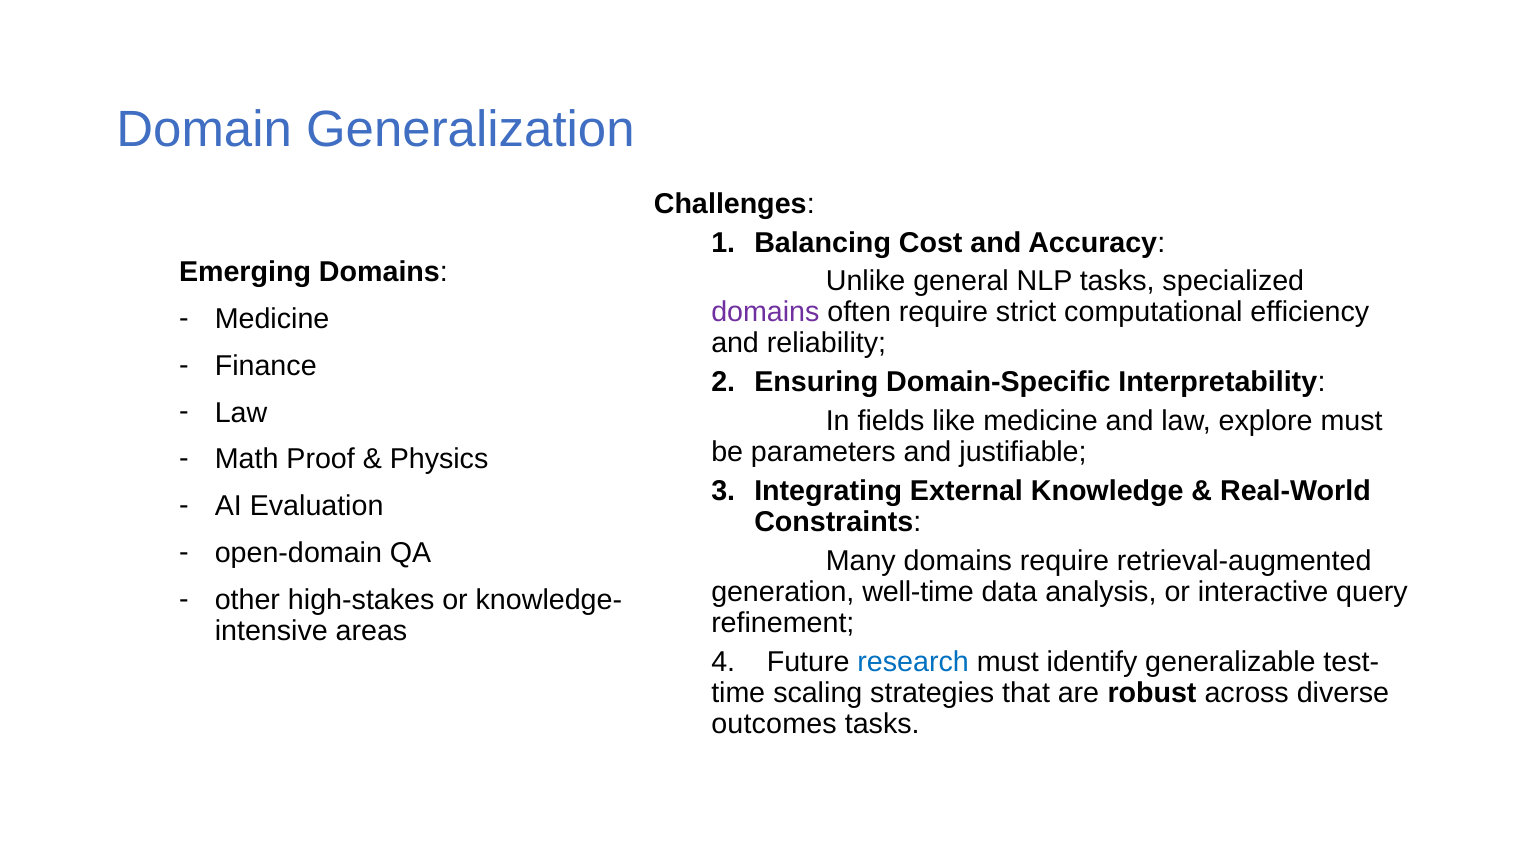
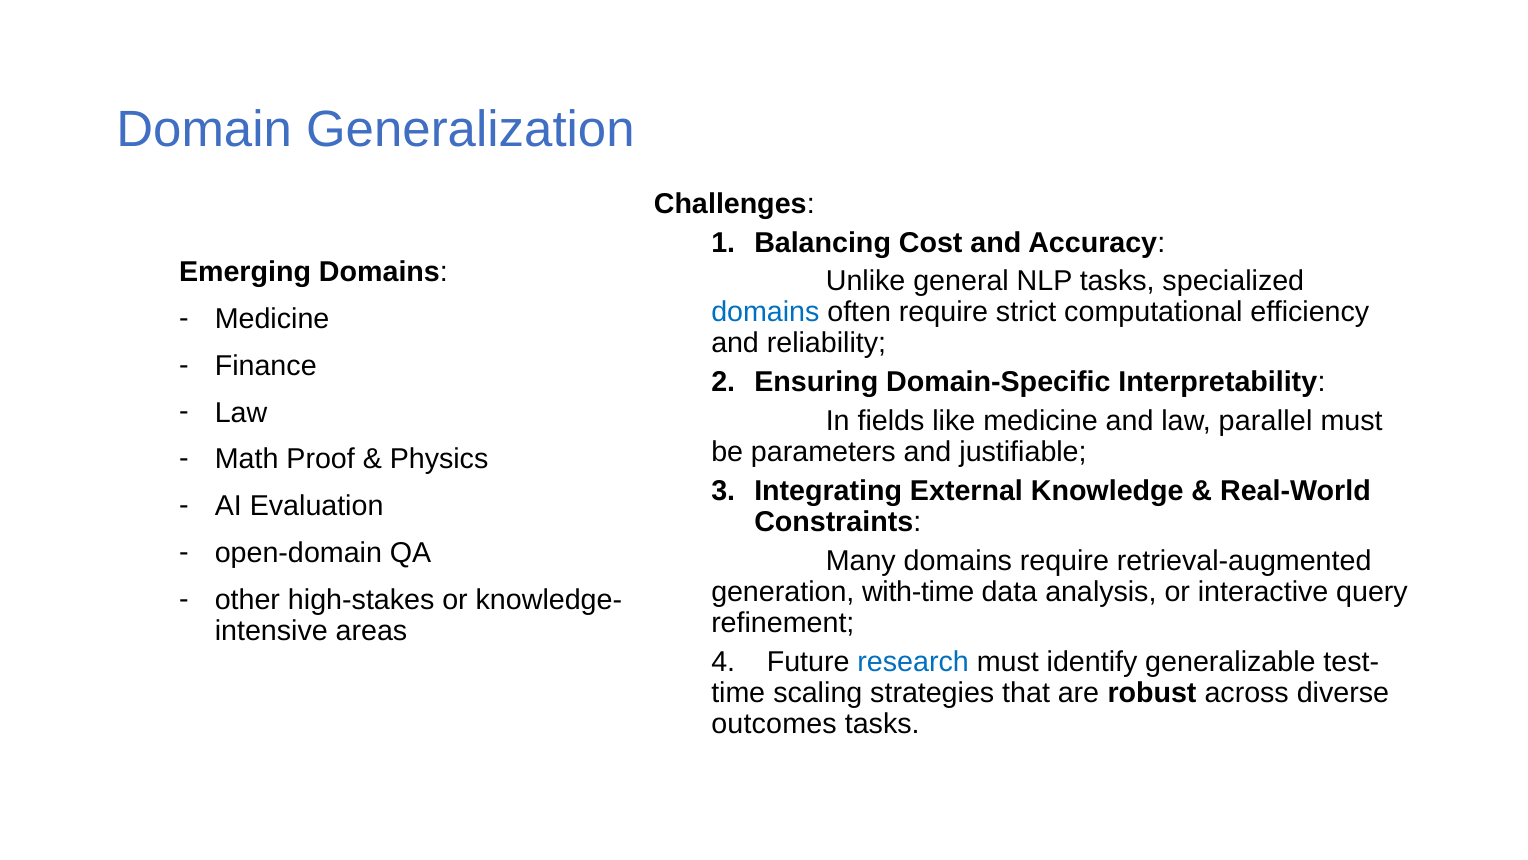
domains colour: purple -> blue (765, 312)
explore: explore -> parallel (1266, 421)
well-time: well-time -> with-time (918, 592)
